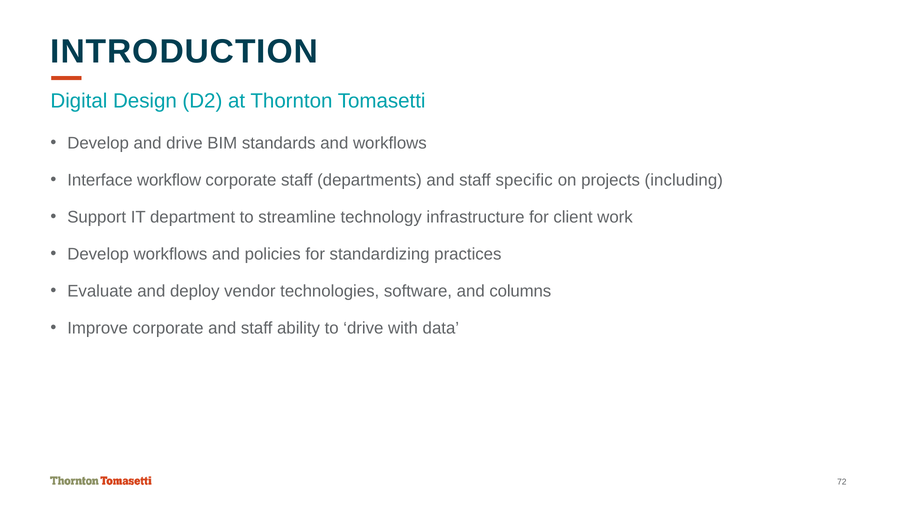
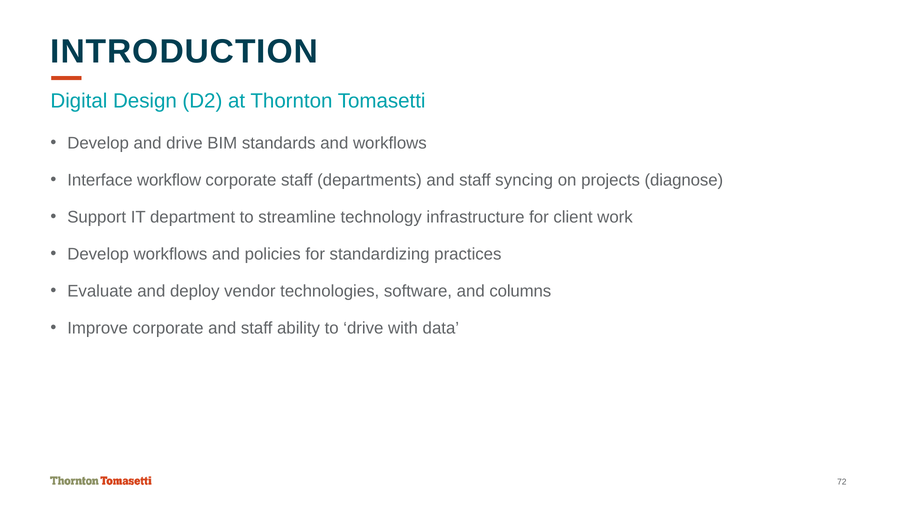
specific: specific -> syncing (524, 180)
including: including -> diagnose (684, 180)
